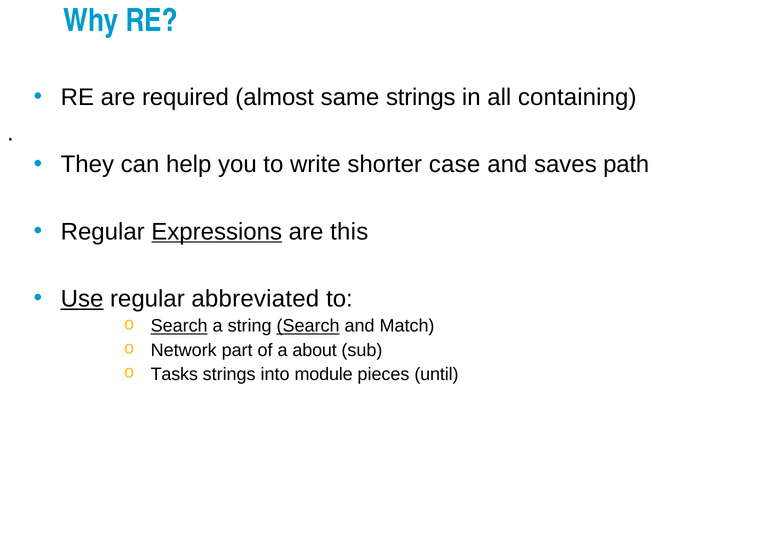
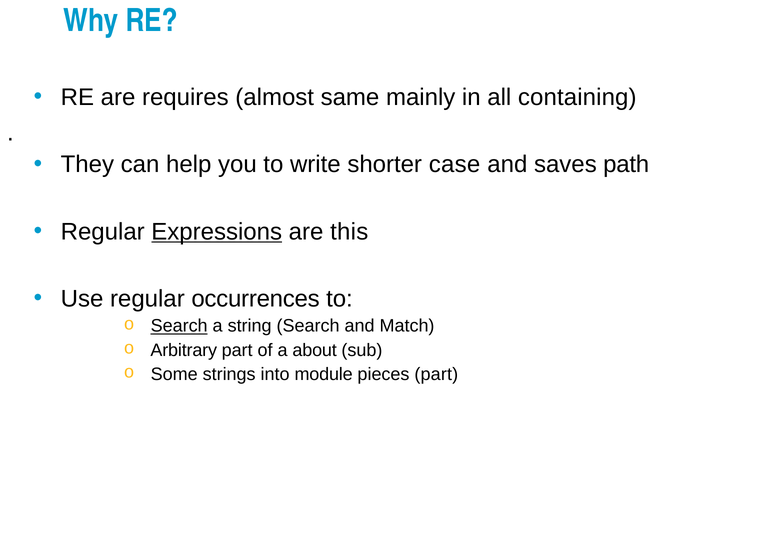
required: required -> requires (185, 97)
same strings: strings -> mainly (421, 97)
Use underline: present -> none (82, 299)
abbreviated: abbreviated -> occurrences (256, 299)
Search underline: present -> none (308, 326)
Network: Network -> Arbitrary (184, 350)
Tasks: Tasks -> Some (174, 374)
pieces until: until -> part (436, 374)
